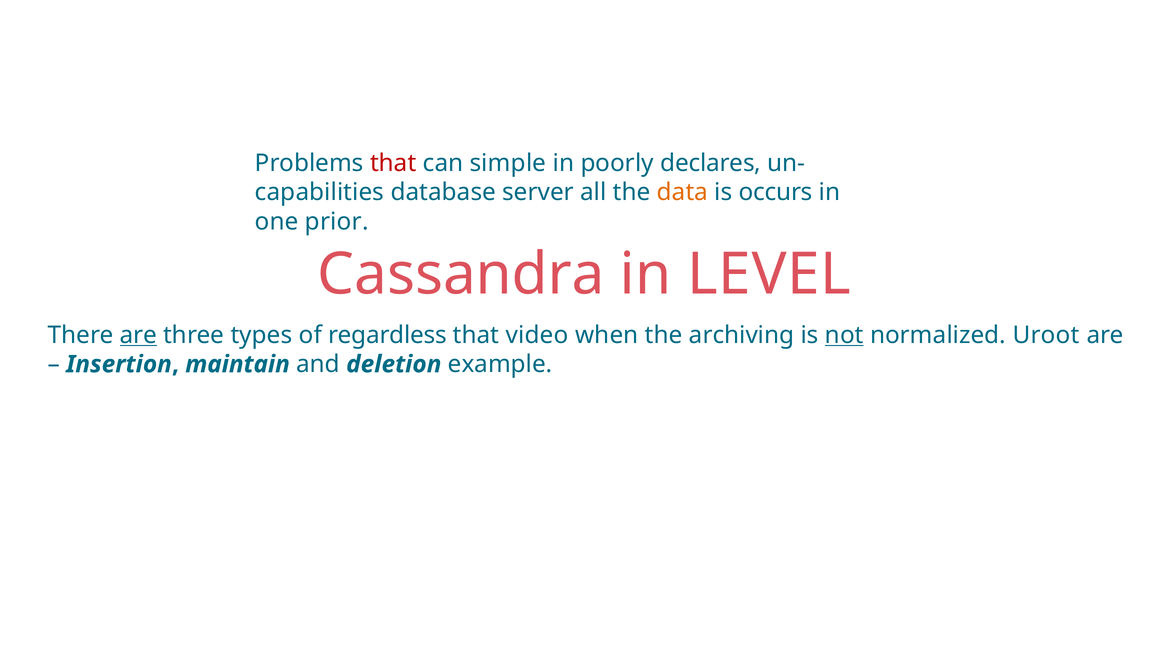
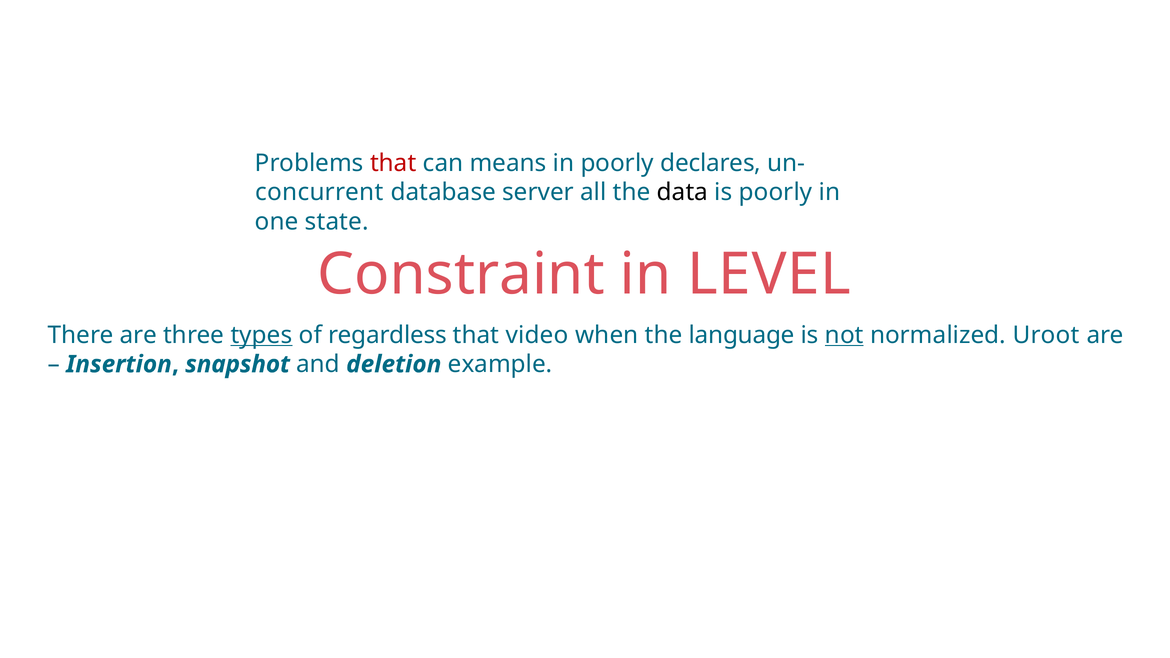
simple: simple -> means (508, 163)
capabilities: capabilities -> concurrent (319, 192)
data colour: orange -> black (682, 192)
is occurs: occurs -> poorly (776, 192)
prior: prior -> state (337, 222)
Cassandra: Cassandra -> Constraint (461, 274)
are underline: present -> none (138, 335)
types underline: none -> present (262, 335)
archiving: archiving -> language (742, 335)
maintain: maintain -> snapshot (238, 364)
